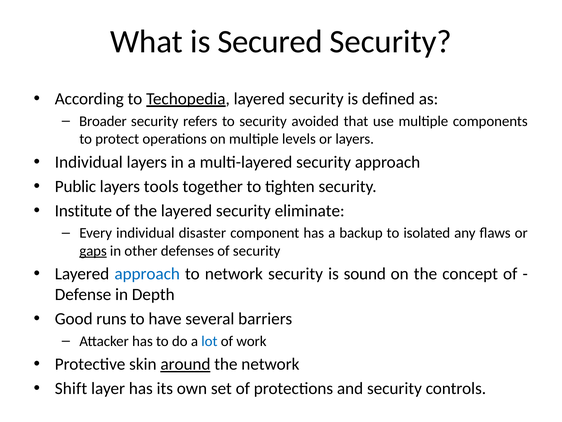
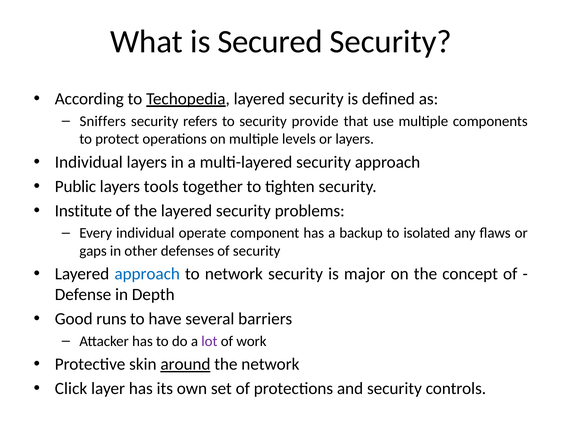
Broader: Broader -> Sniffers (103, 121)
avoided: avoided -> provide (315, 121)
eliminate: eliminate -> problems (310, 211)
disaster: disaster -> operate (202, 233)
gaps underline: present -> none (93, 251)
sound: sound -> major (365, 274)
lot colour: blue -> purple (209, 341)
Shift: Shift -> Click (71, 388)
